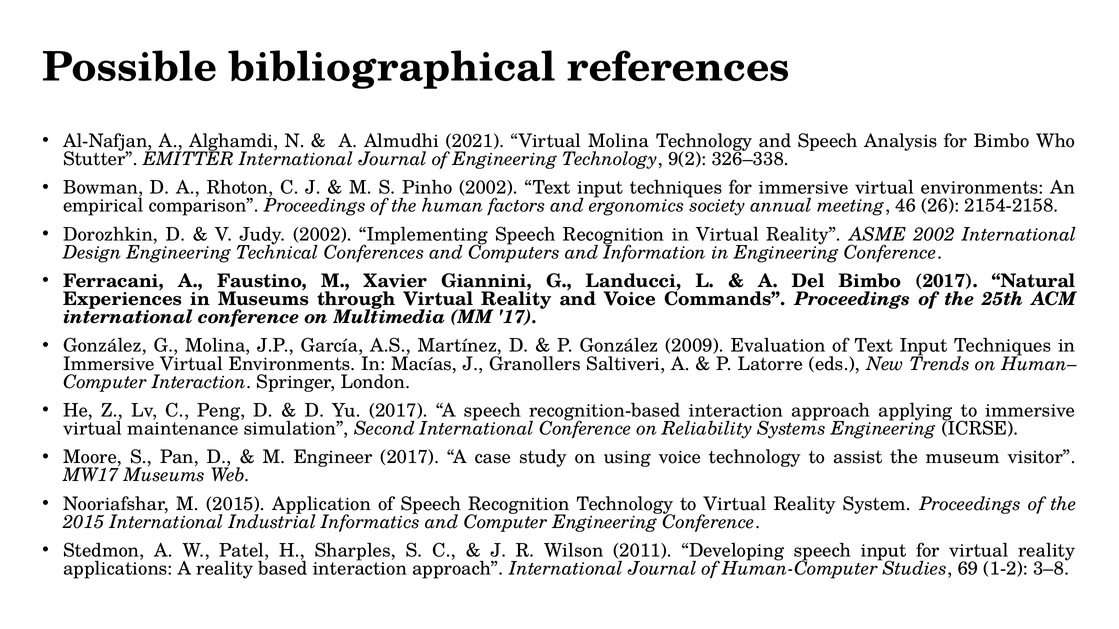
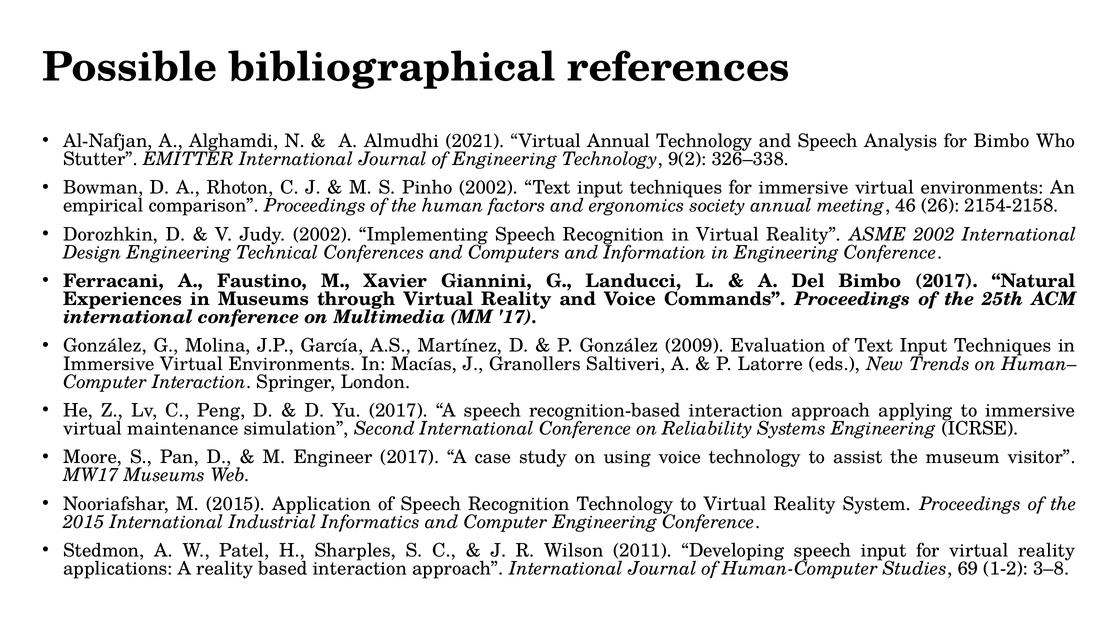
Virtual Molina: Molina -> Annual (619, 141)
